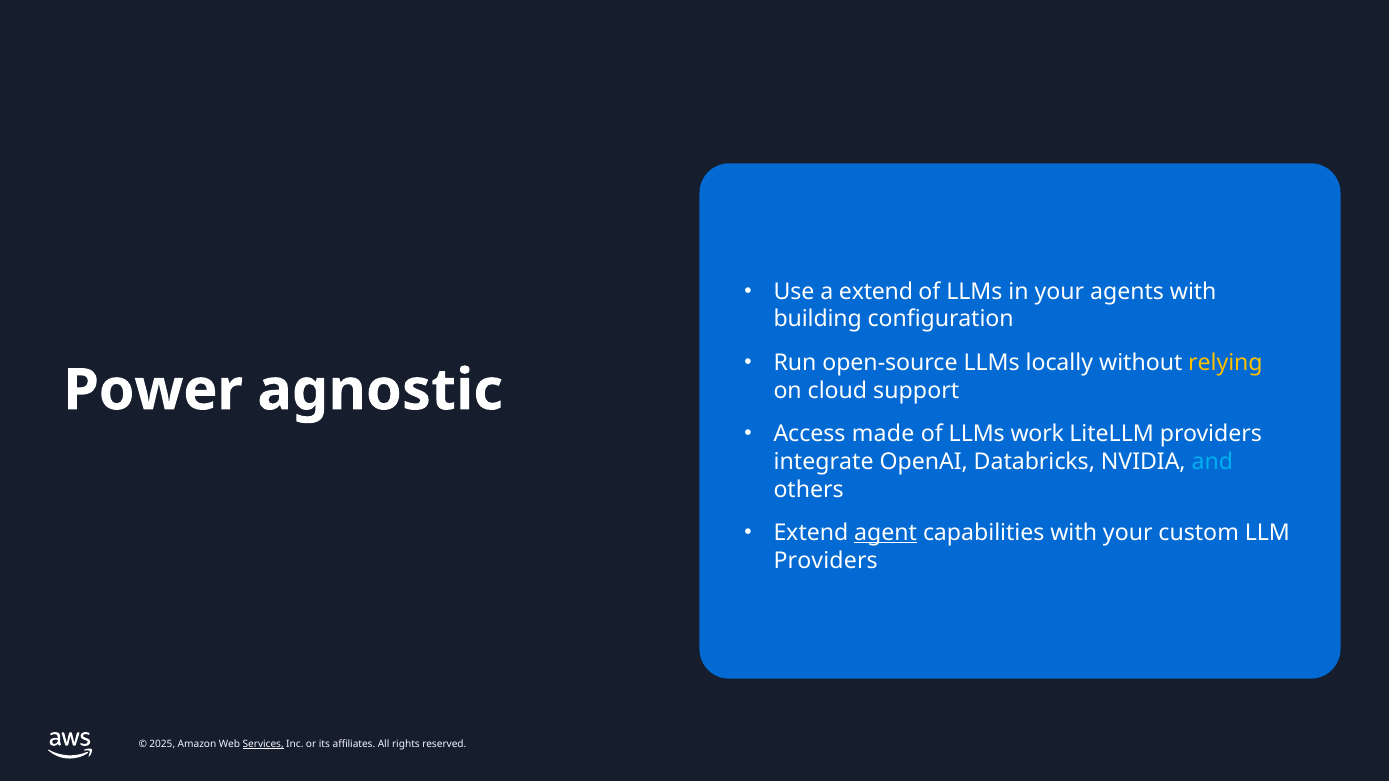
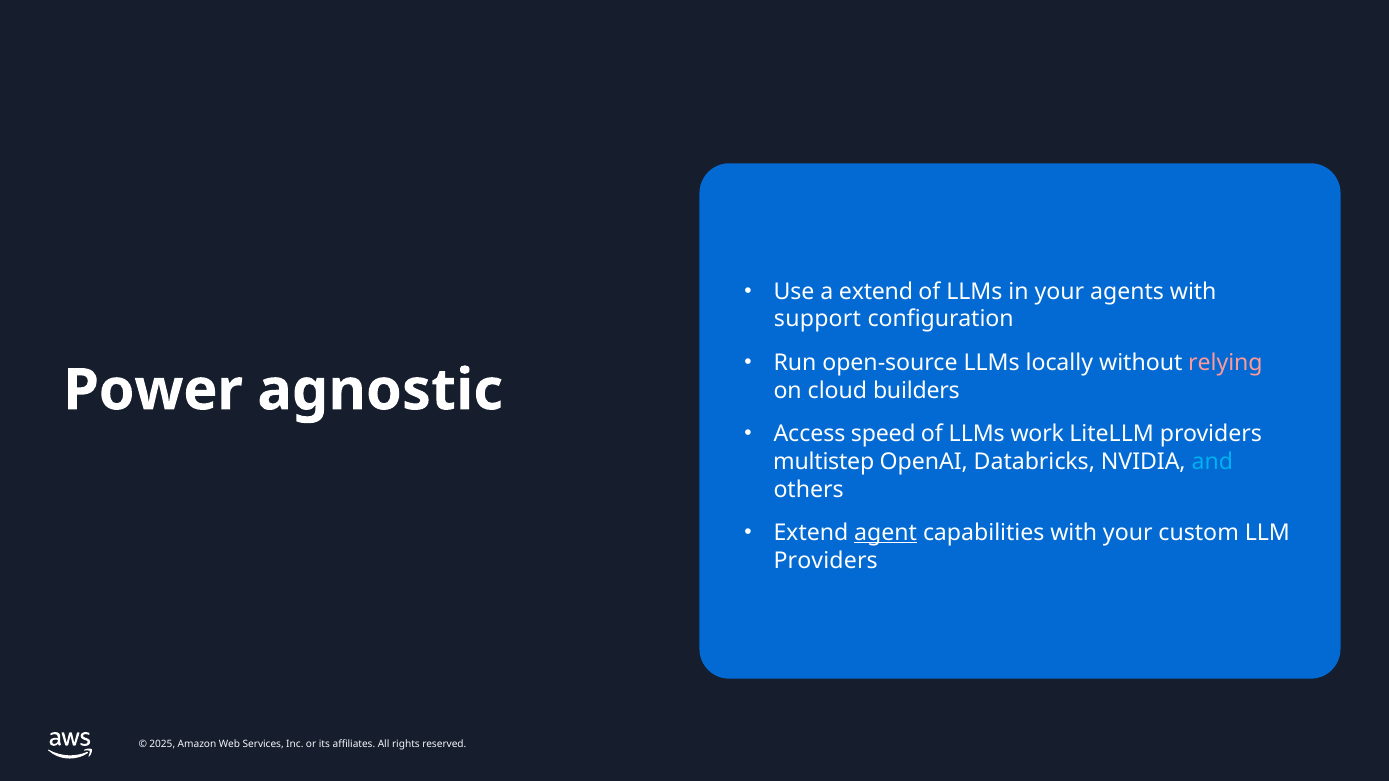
building: building -> support (818, 319)
relying colour: yellow -> pink (1225, 363)
support: support -> builders (916, 391)
made: made -> speed (883, 434)
integrate: integrate -> multistep (824, 462)
Services underline: present -> none (263, 745)
